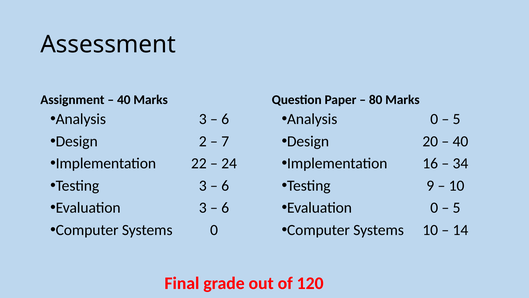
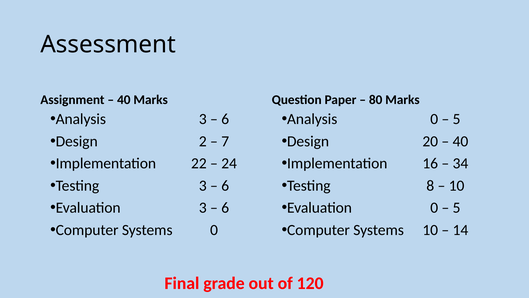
9: 9 -> 8 (430, 185)
